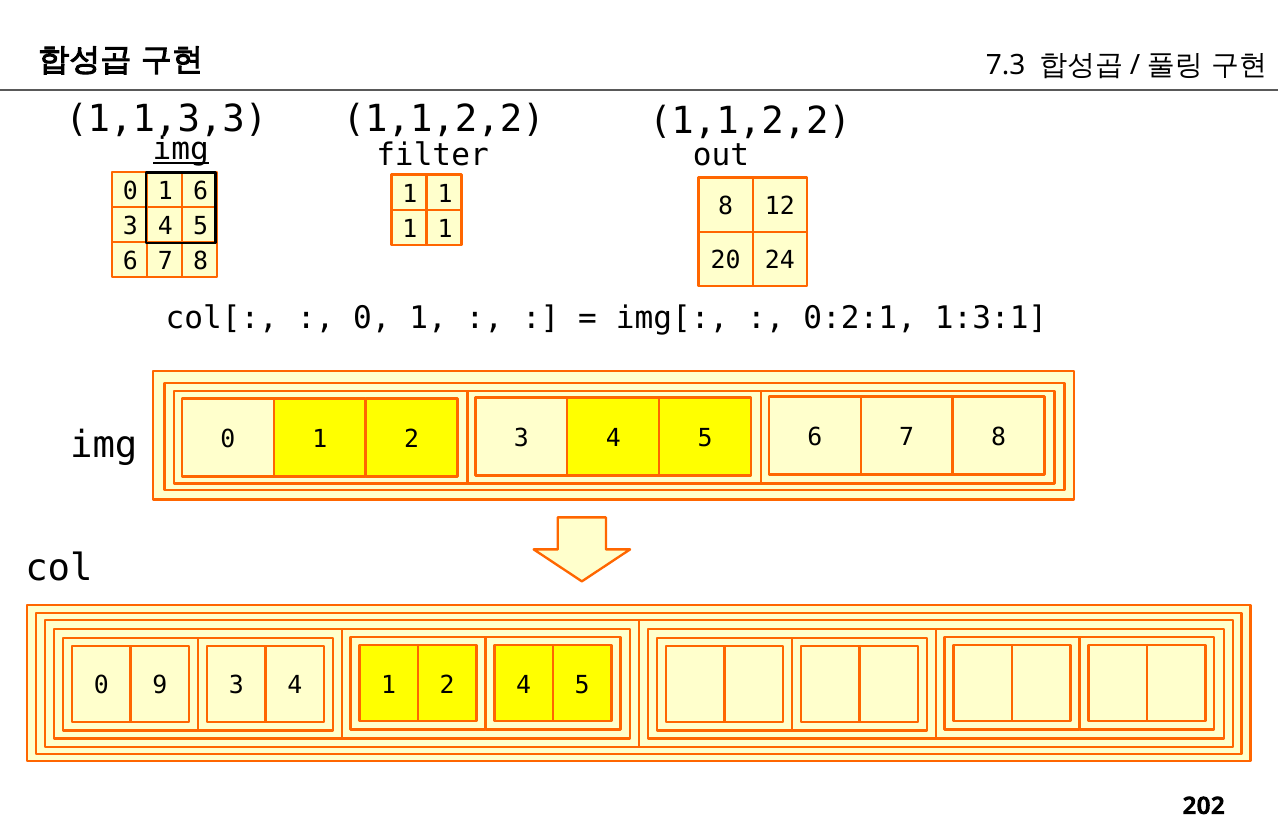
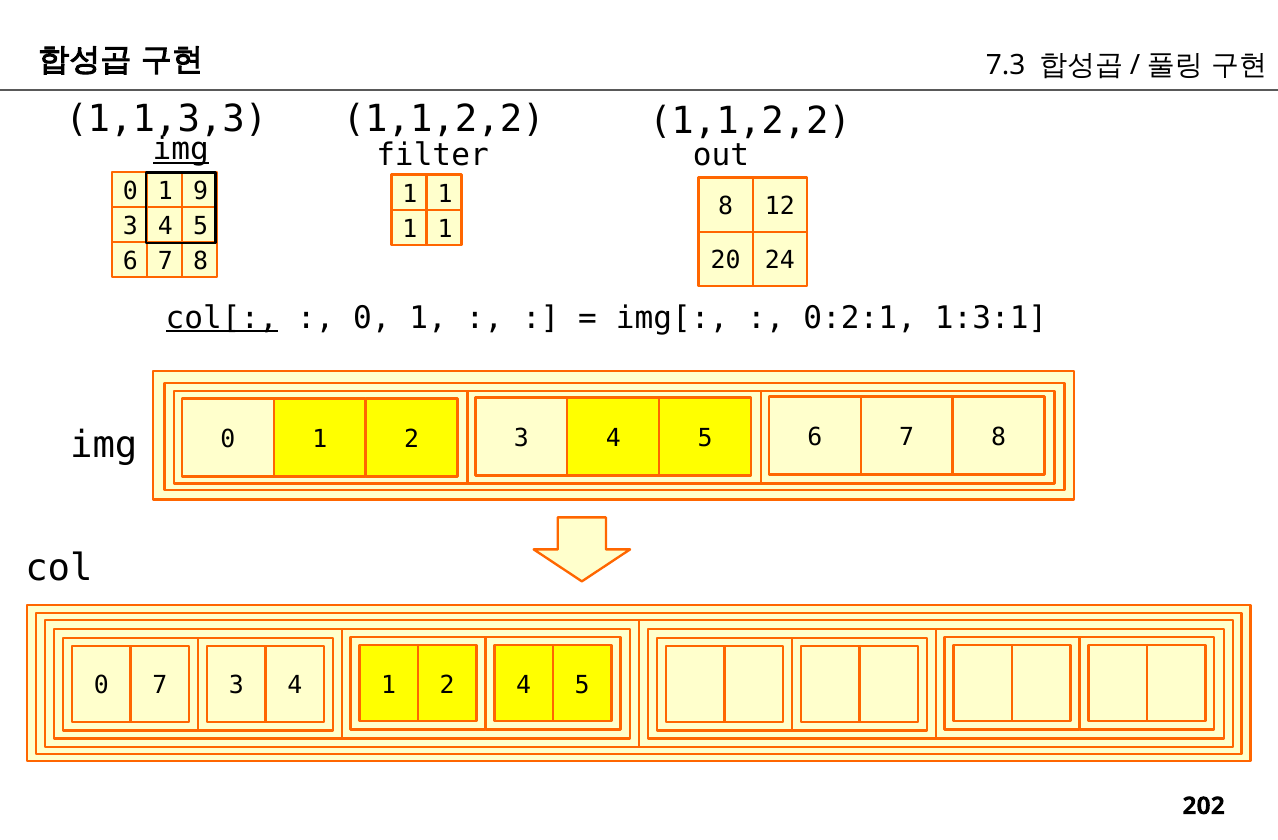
1 6: 6 -> 9 (200, 191)
col[ underline: none -> present (222, 318)
0 9: 9 -> 7 (160, 685)
